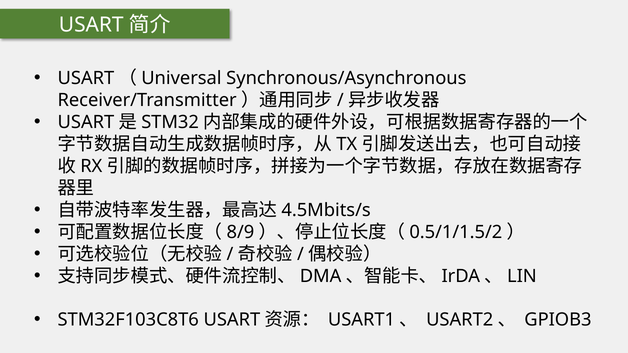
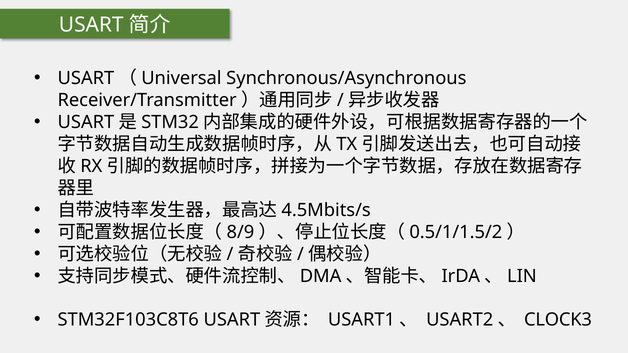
GPIOB3: GPIOB3 -> CLOCK3 (558, 320)
